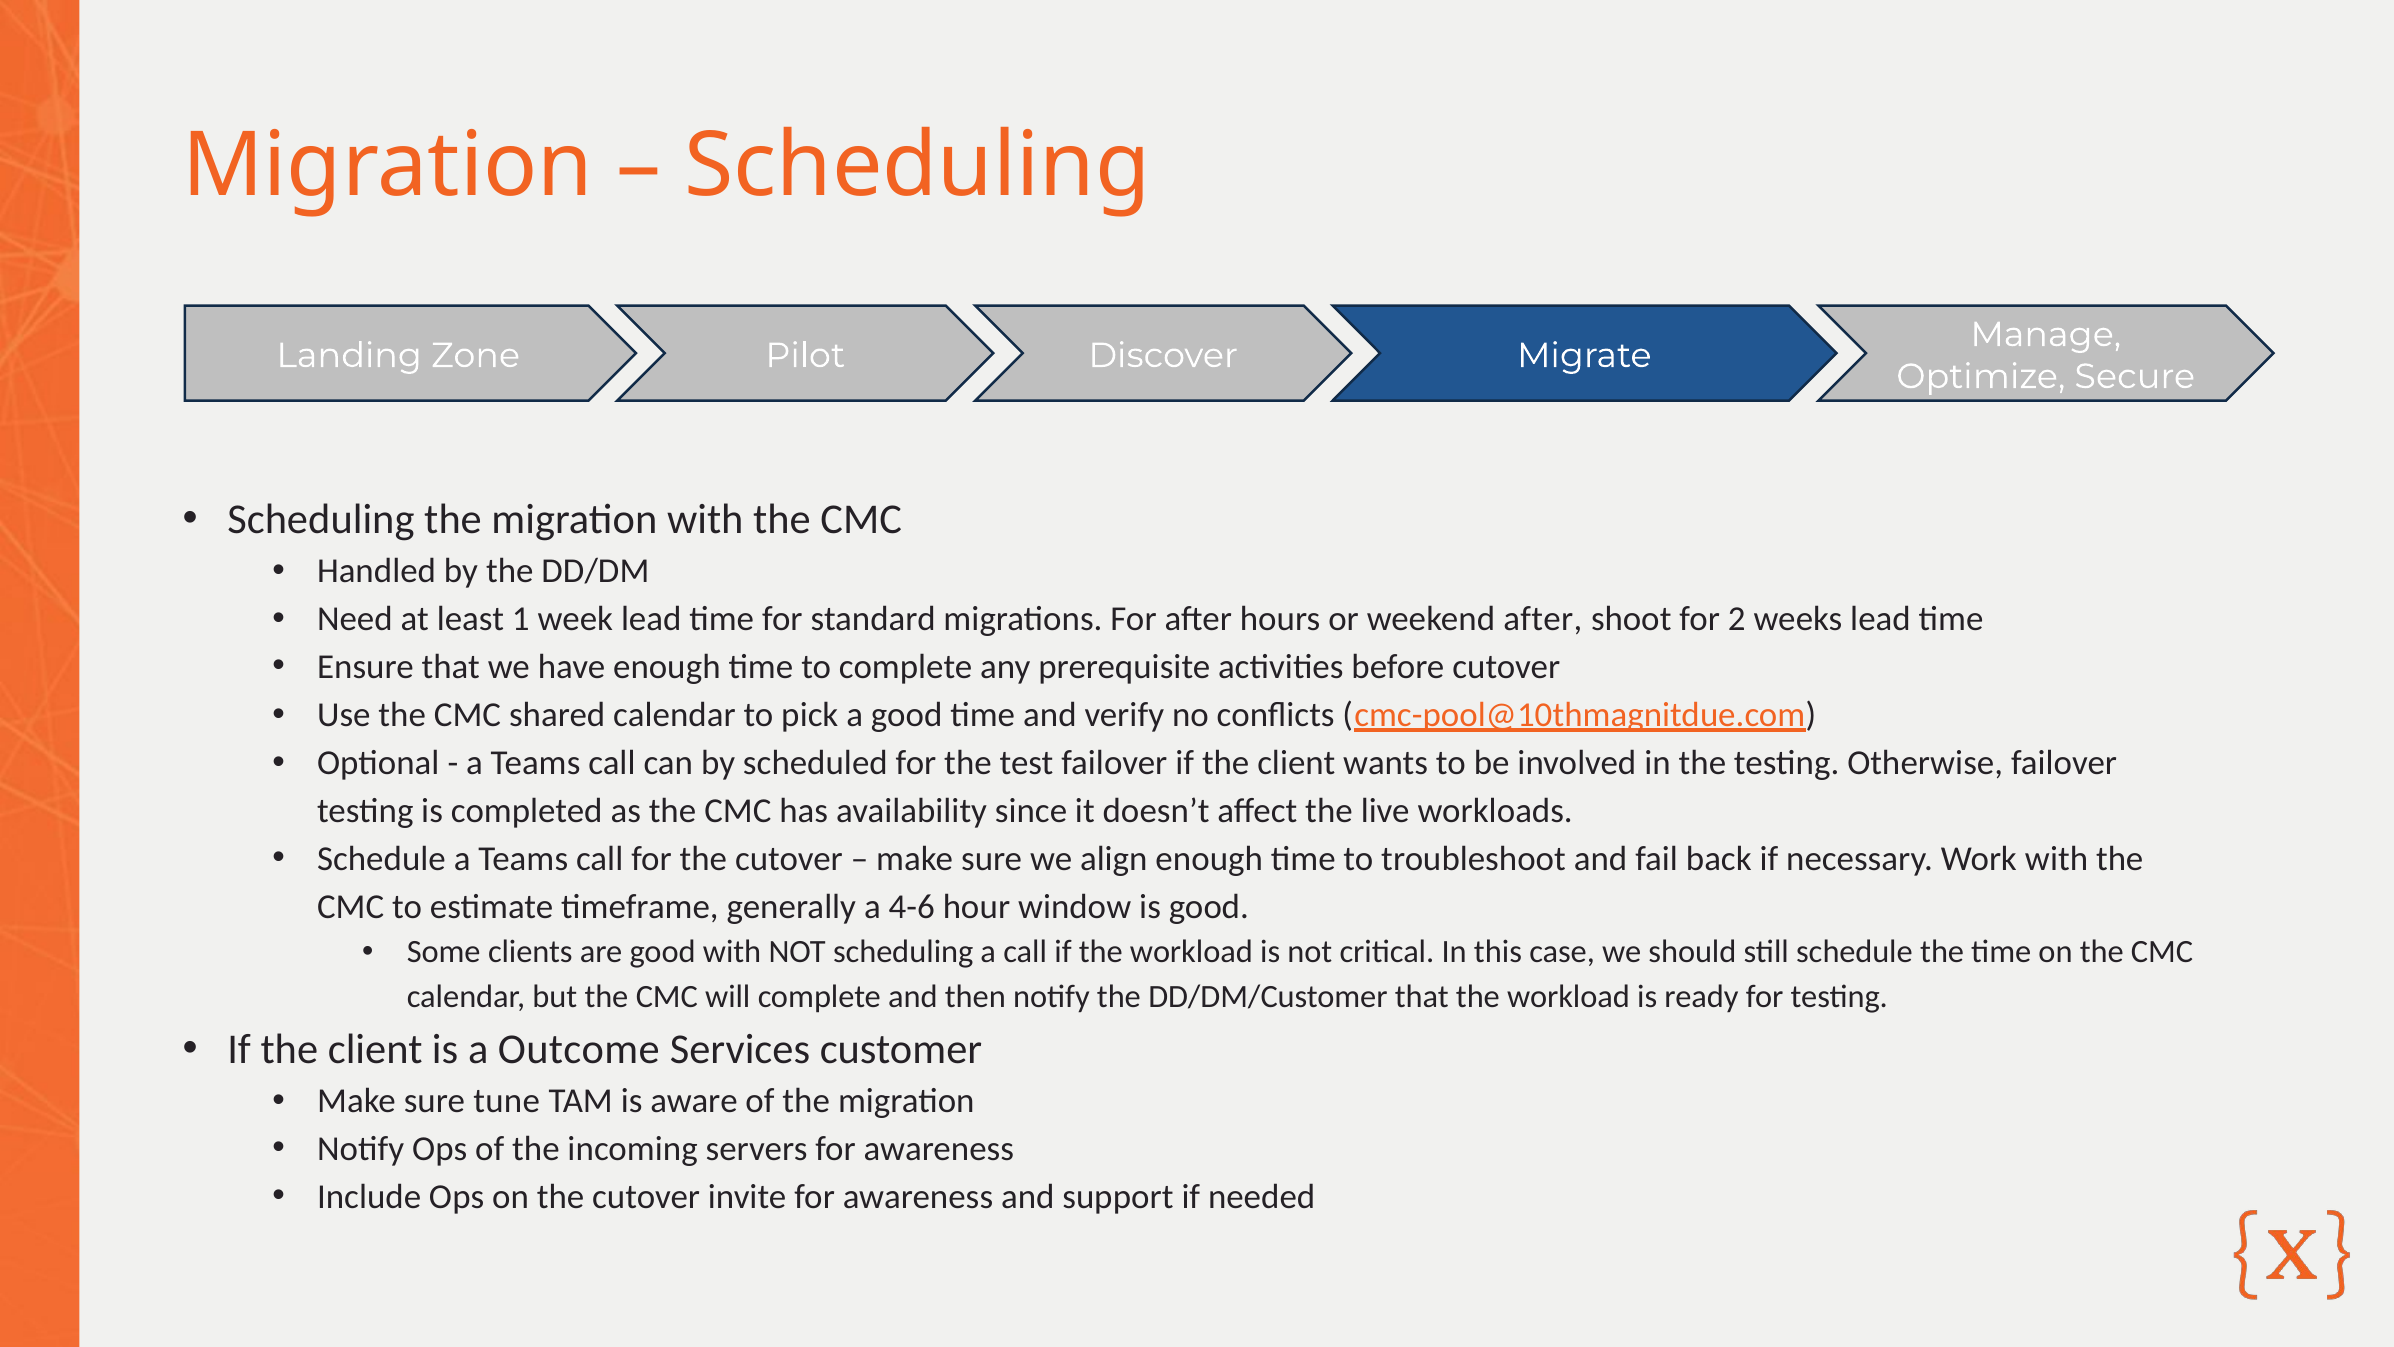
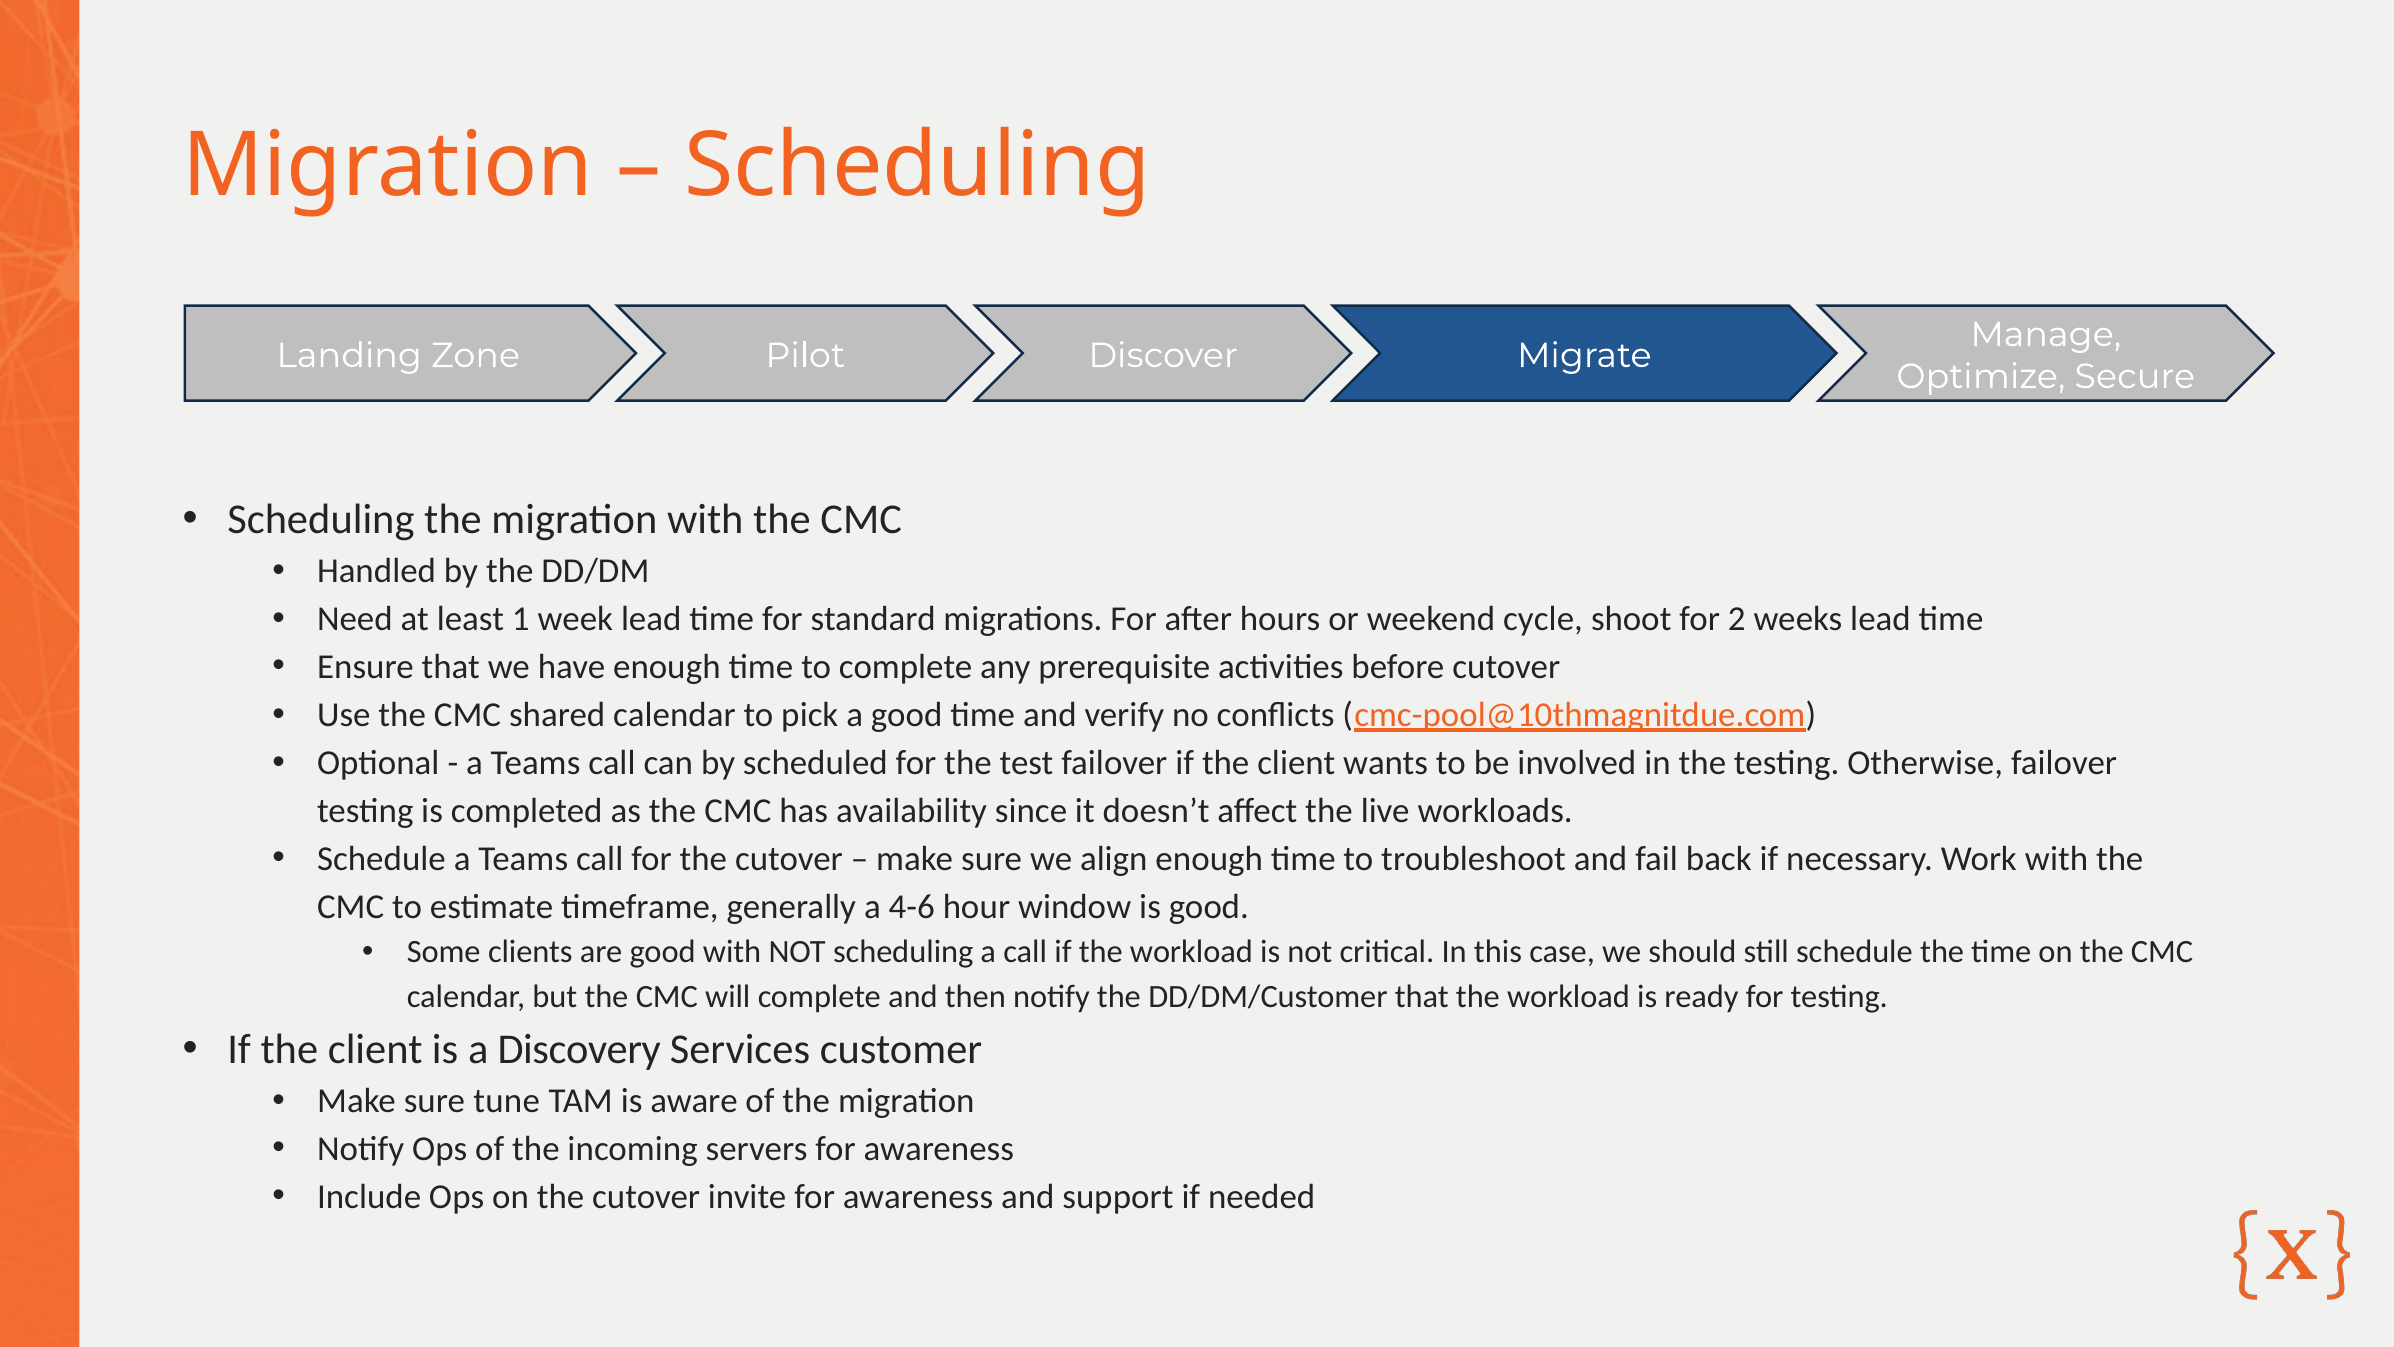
weekend after: after -> cycle (1543, 619)
Outcome: Outcome -> Discovery (579, 1049)
